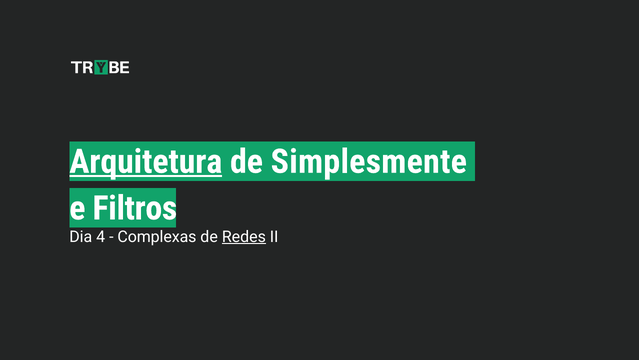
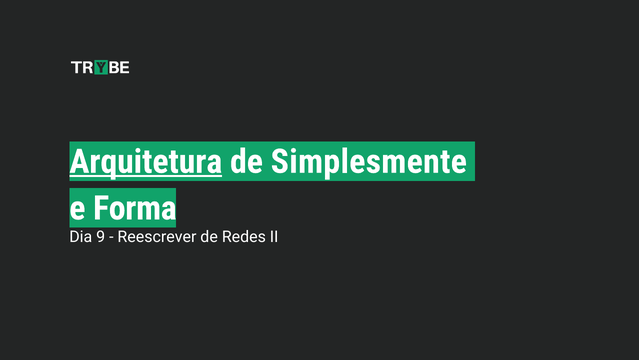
Filtros: Filtros -> Forma (135, 208)
4: 4 -> 9 (101, 236)
Complexas: Complexas -> Reescrever (157, 236)
Redes underline: present -> none (244, 236)
